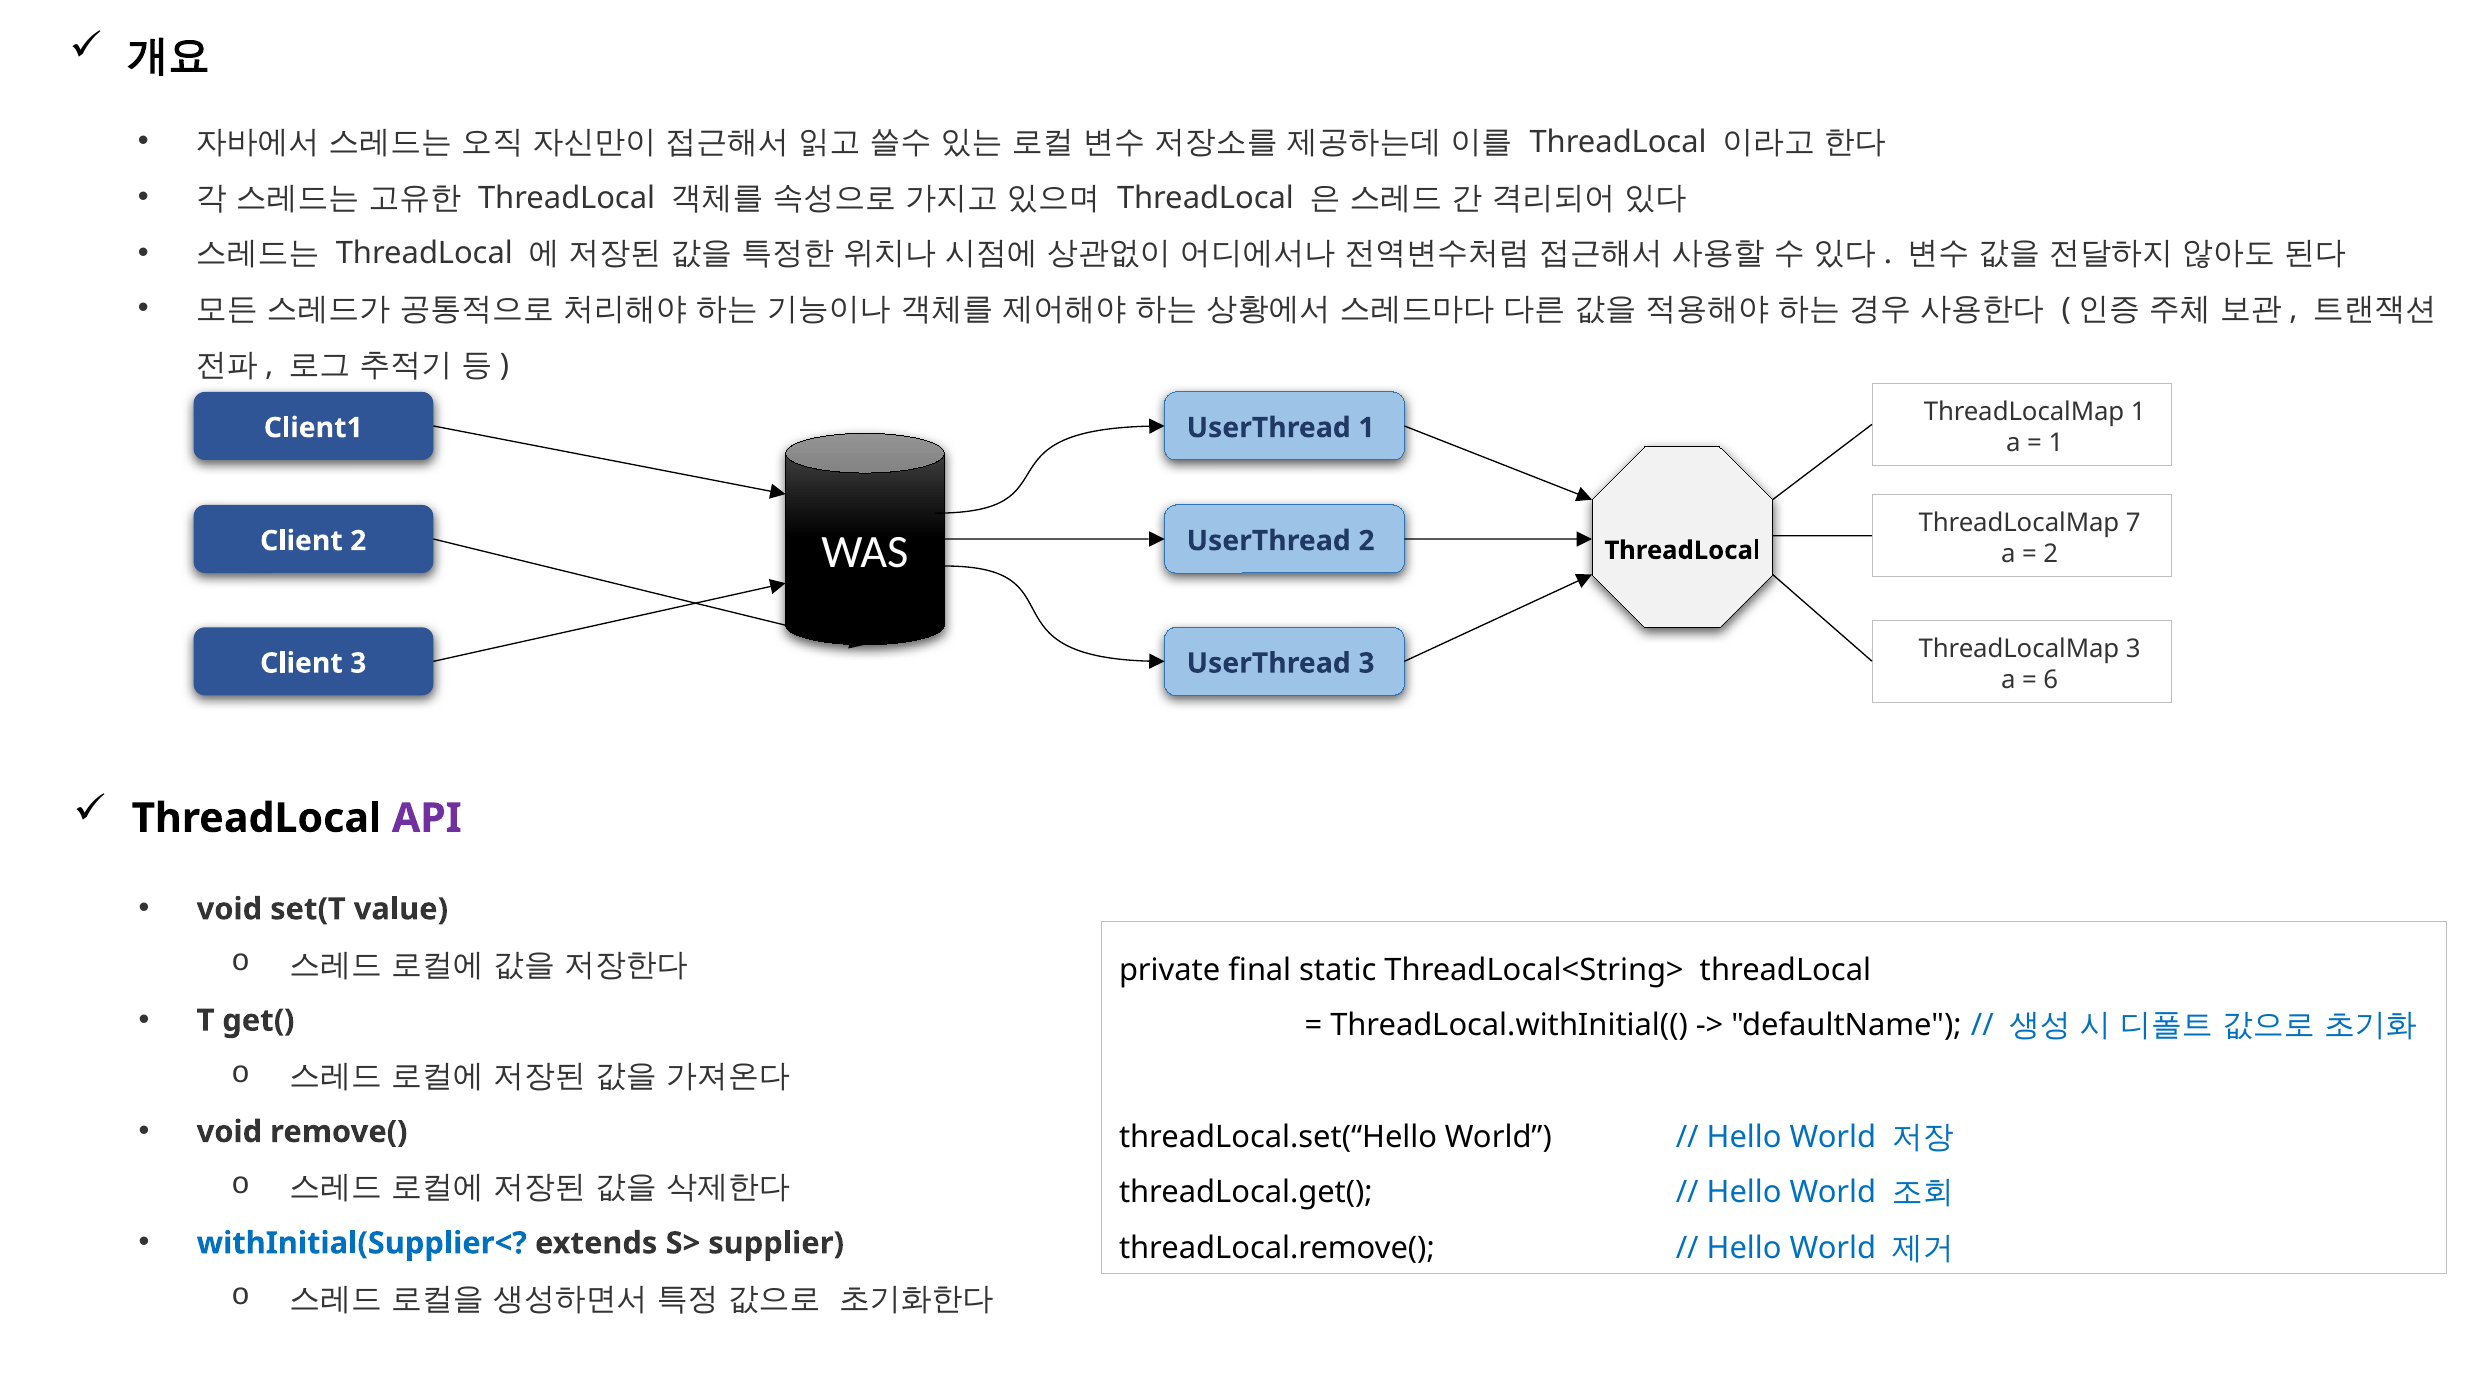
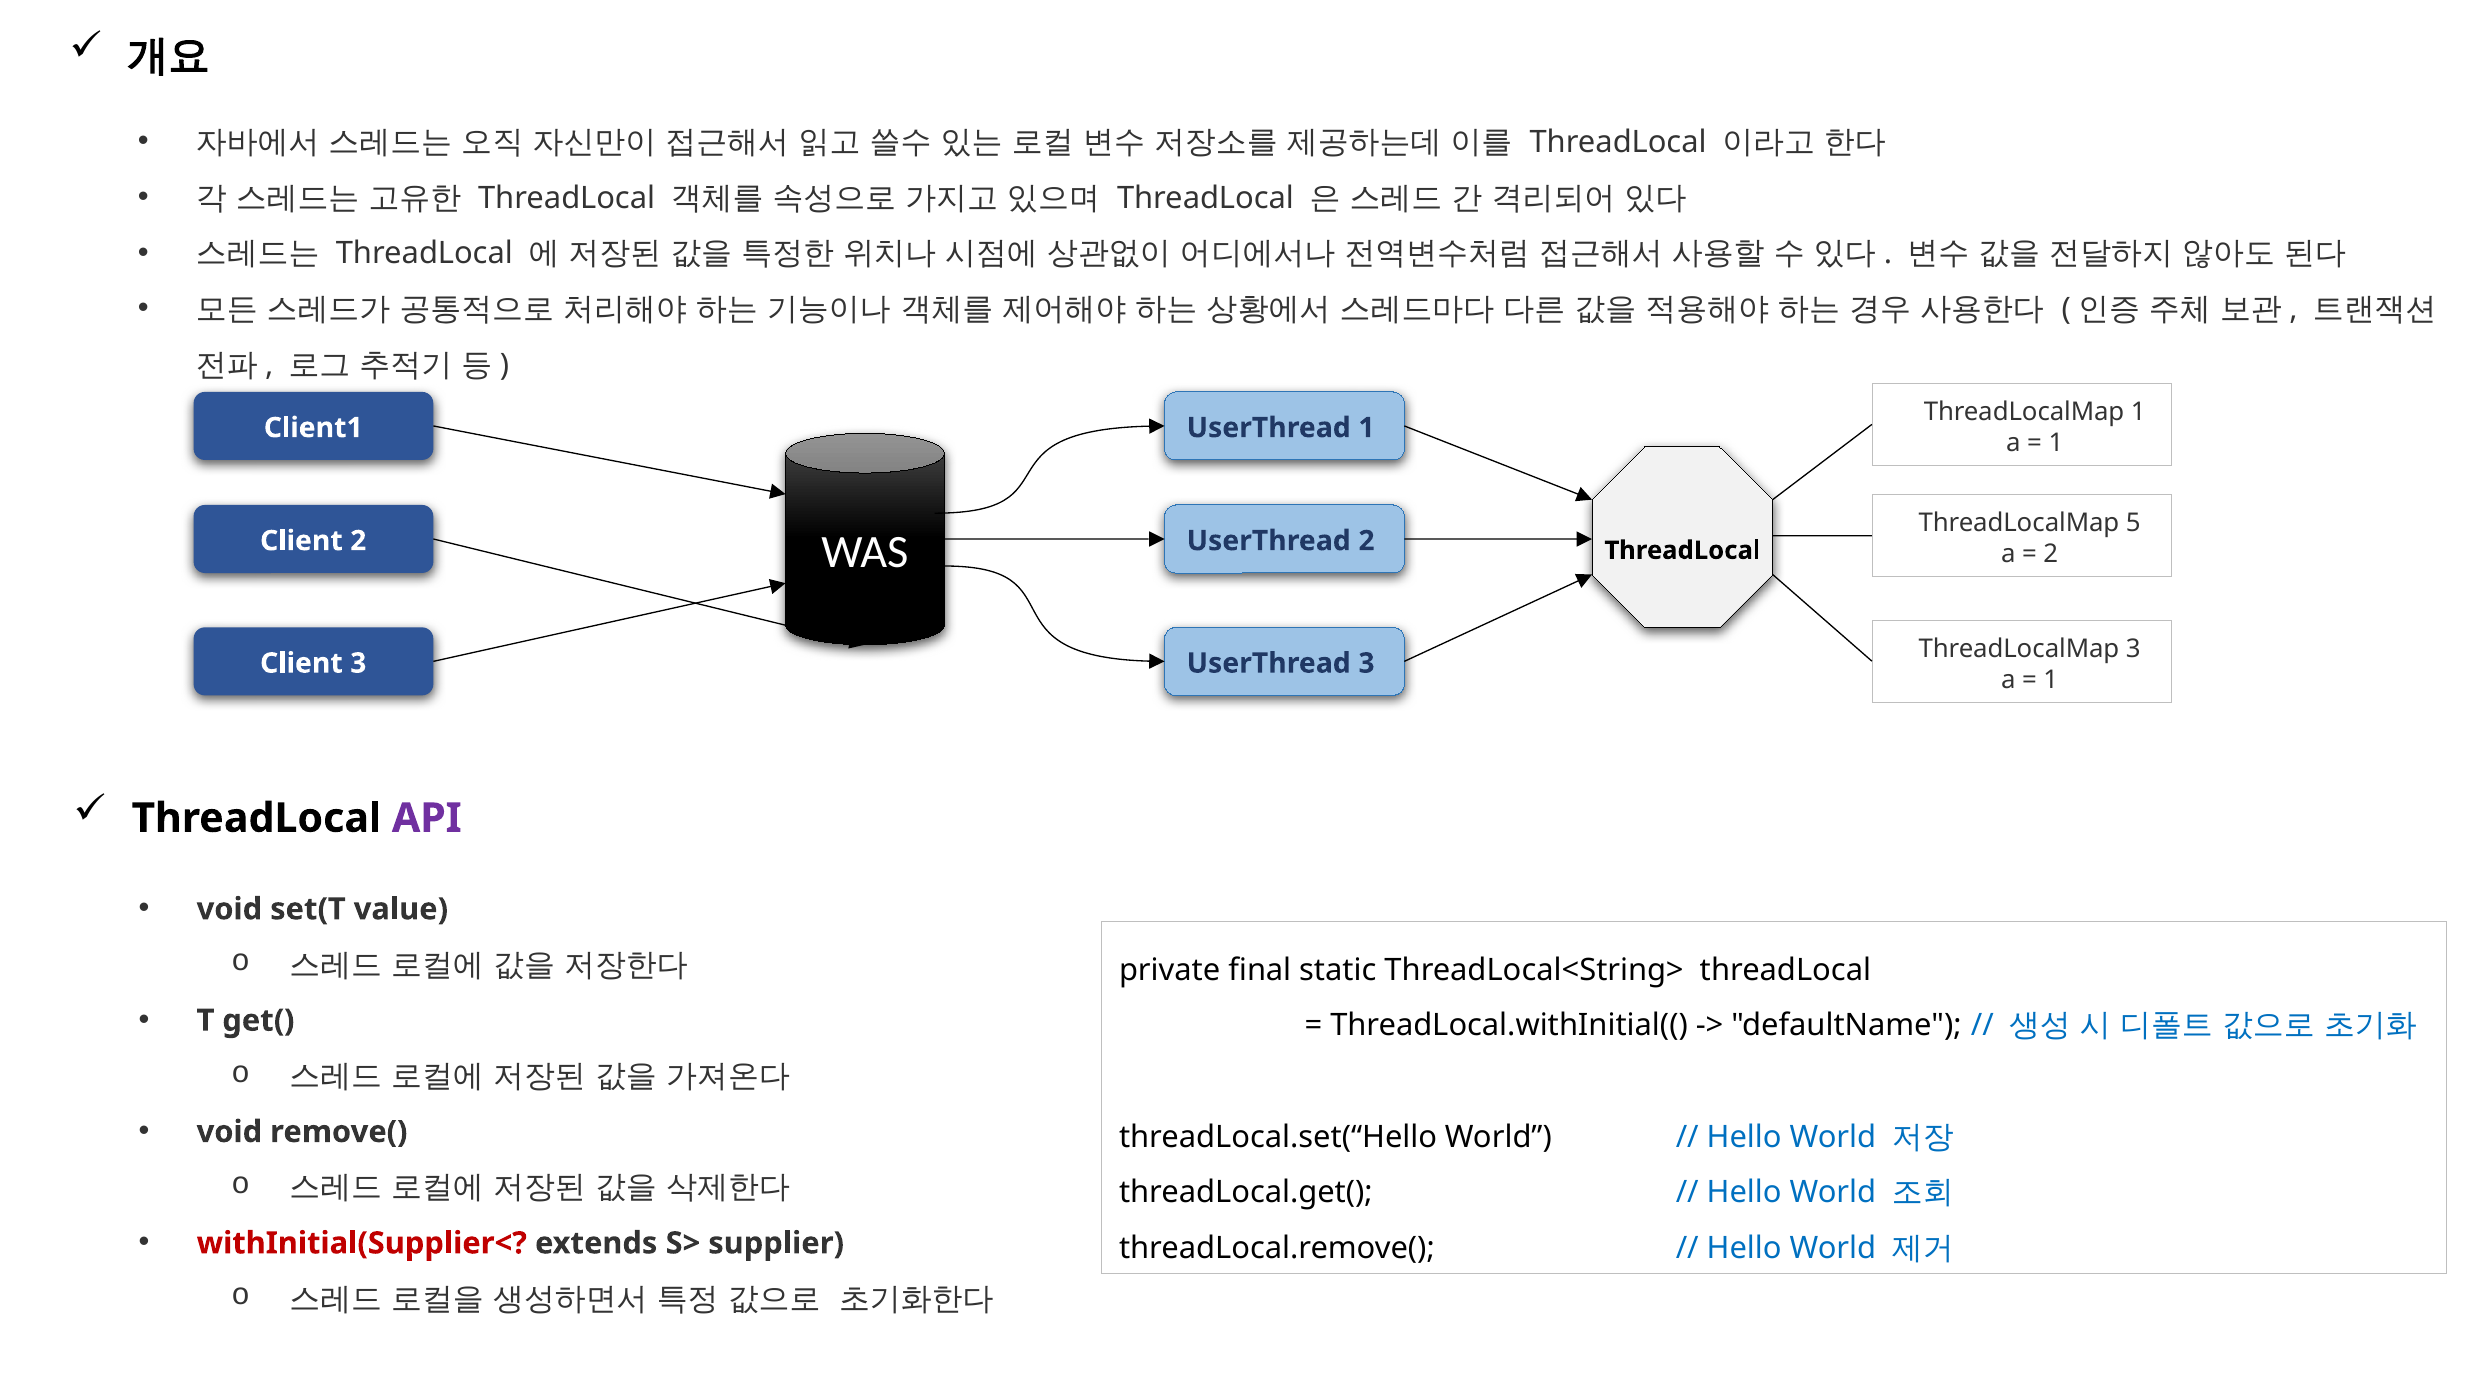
7: 7 -> 5 (2133, 523)
6: 6 -> 1 (2051, 679)
withInitial(Supplier< colour: blue -> red (362, 1243)
